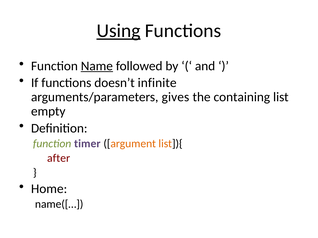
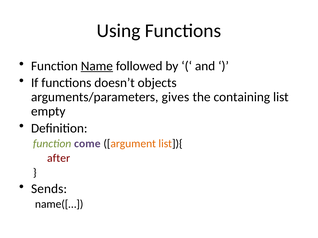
Using underline: present -> none (119, 31)
infinite: infinite -> objects (157, 83)
timer: timer -> come (87, 144)
Home: Home -> Sends (49, 189)
